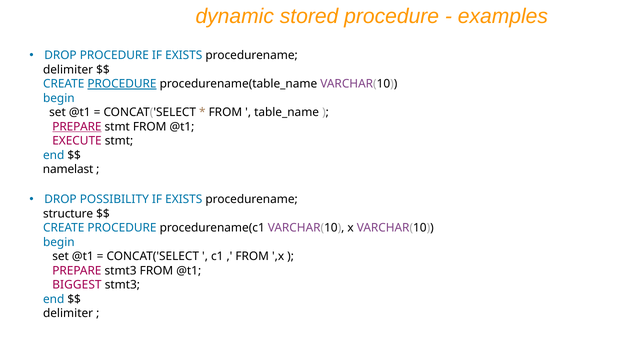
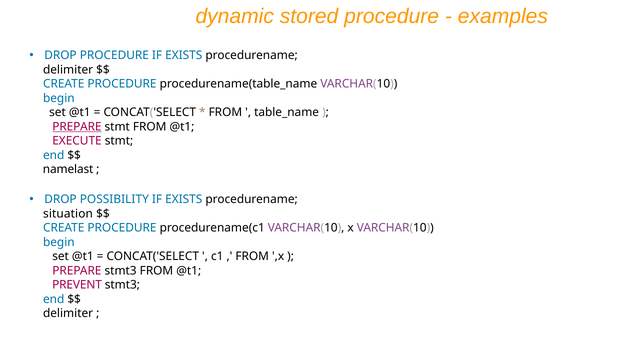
PROCEDURE underline: present -> none (122, 84)
structure: structure -> situation (68, 213)
BIGGEST: BIGGEST -> PREVENT (77, 285)
